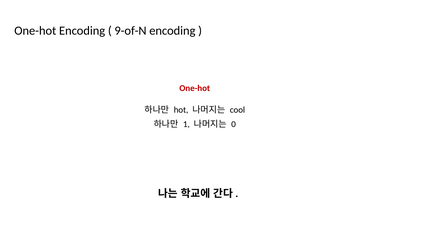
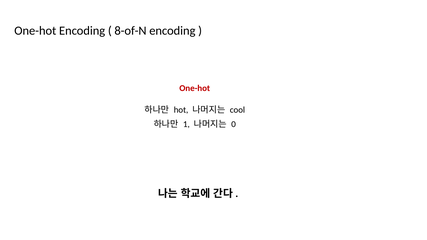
9-of-N: 9-of-N -> 8-of-N (131, 31)
